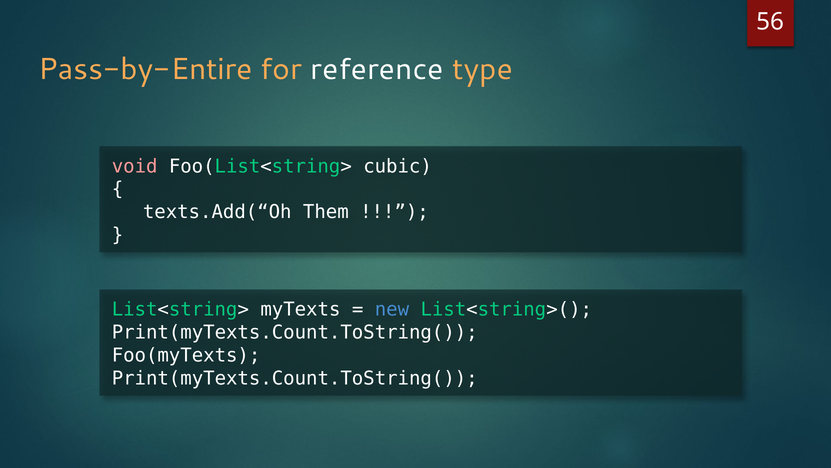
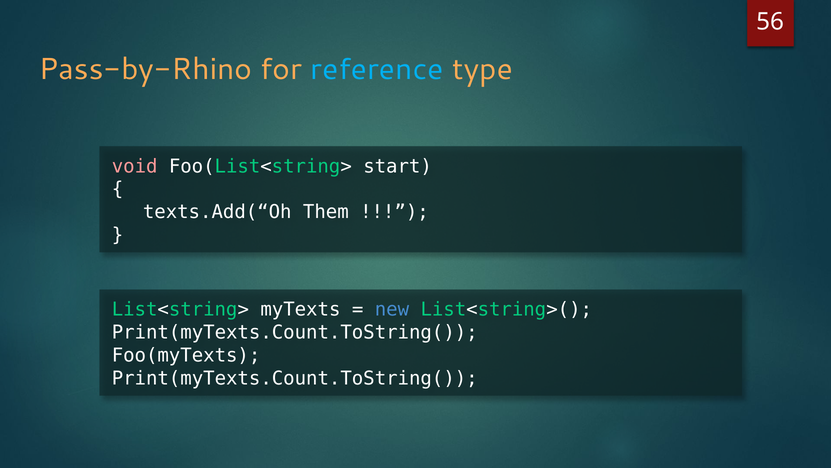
Pass-by-Entire: Pass-by-Entire -> Pass-by-Rhino (146, 69)
reference colour: white -> light blue (377, 69)
cubic: cubic -> start (398, 166)
